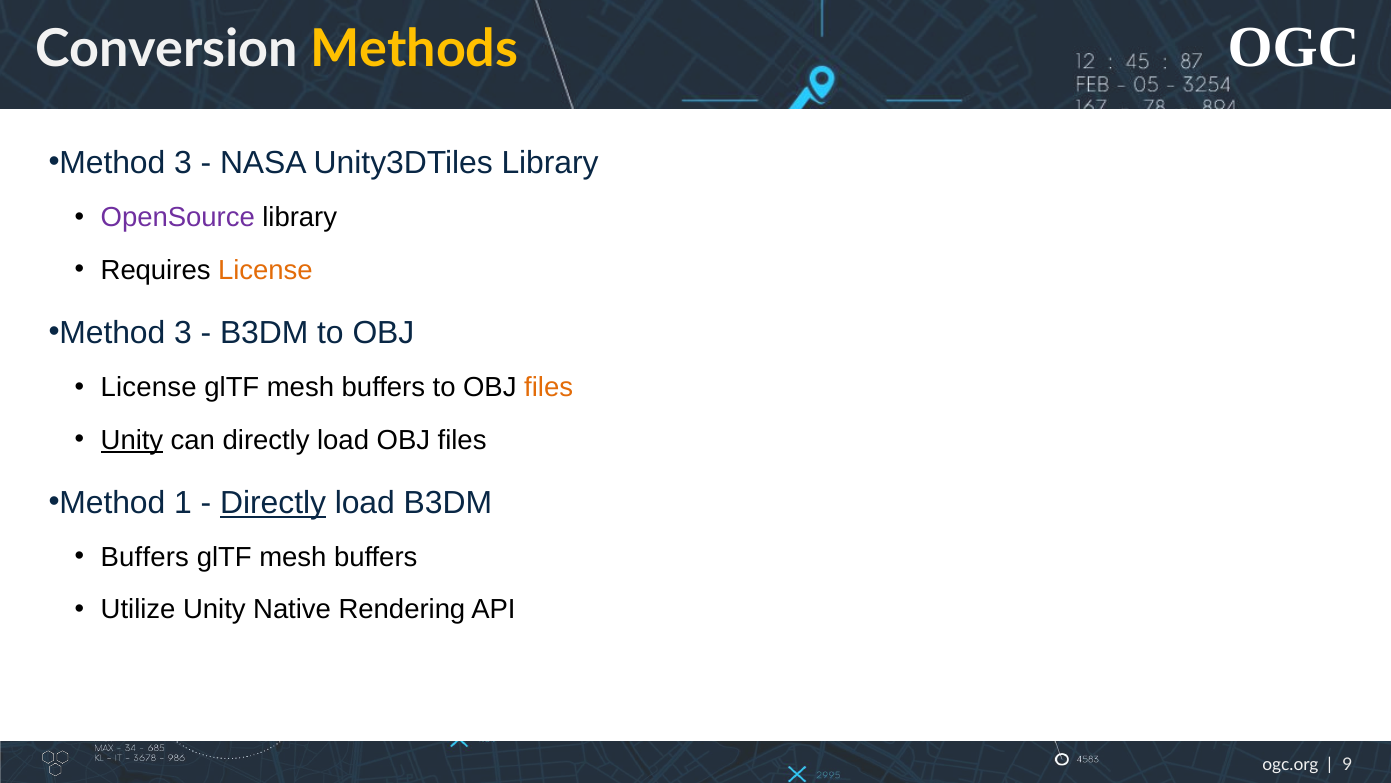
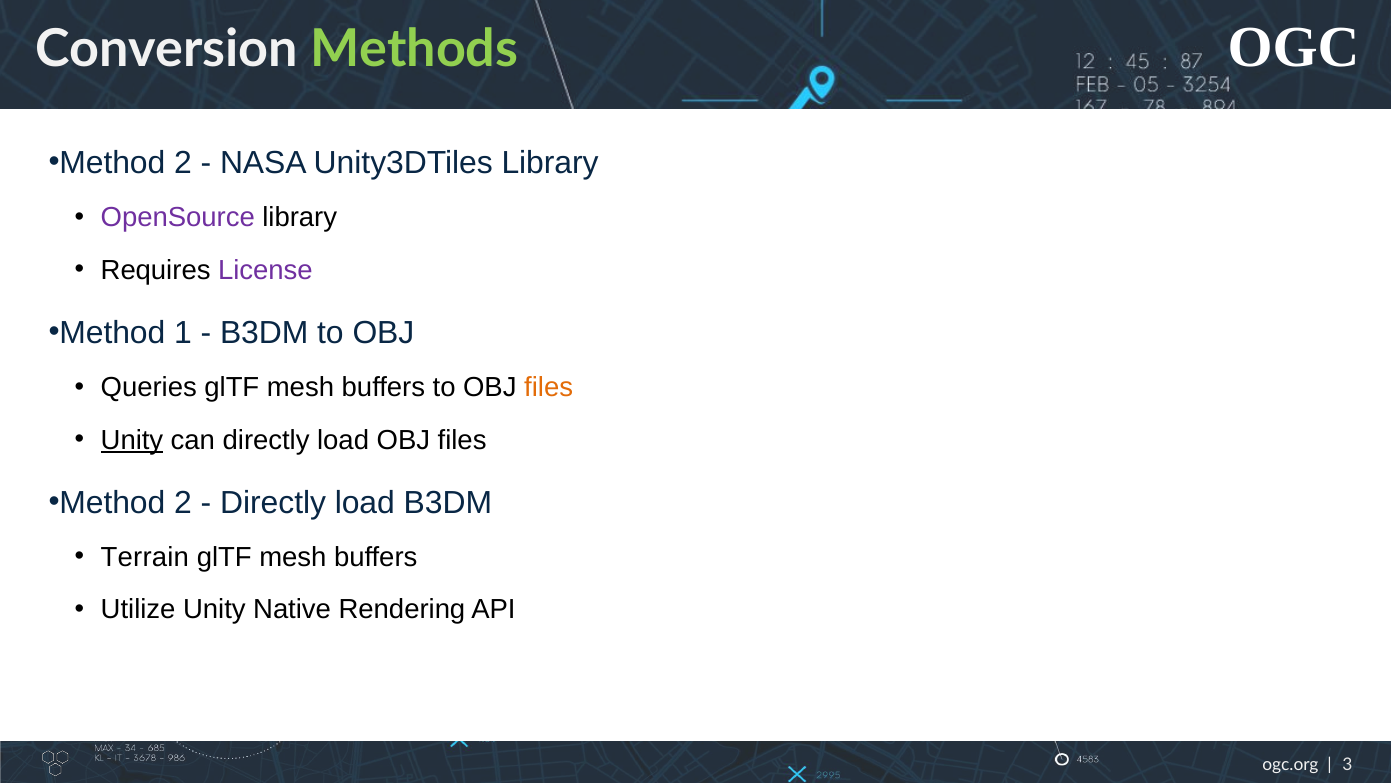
Methods colour: yellow -> light green (414, 50)
3: 3 -> 2 (183, 163)
License colour: orange -> purple (265, 270)
3: 3 -> 1 (183, 333)
License: License -> Queries (149, 387)
1: 1 -> 2 (183, 503)
Directly underline: present -> none (273, 503)
Buffers: Buffers -> Terrain (145, 557)
9: 9 -> 3 (1347, 764)
